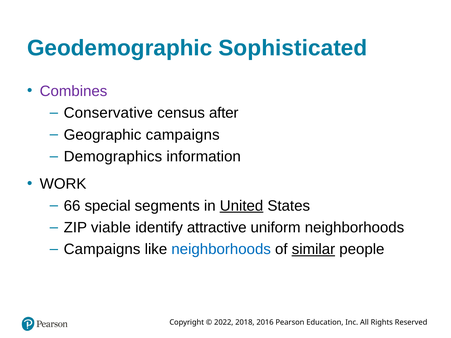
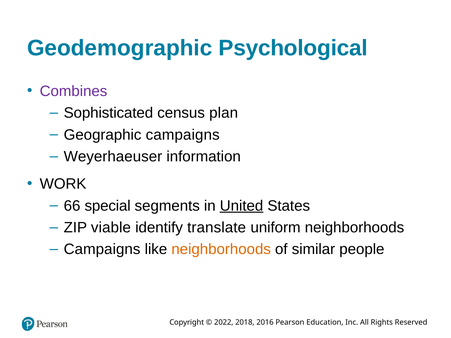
Sophisticated: Sophisticated -> Psychological (293, 48)
Conservative: Conservative -> Sophisticated (108, 113)
after: after -> plan (224, 113)
Demographics: Demographics -> Weyerhaeuser (113, 157)
attractive: attractive -> translate (217, 228)
neighborhoods colour: blue -> orange (221, 250)
similar underline: present -> none (313, 250)
